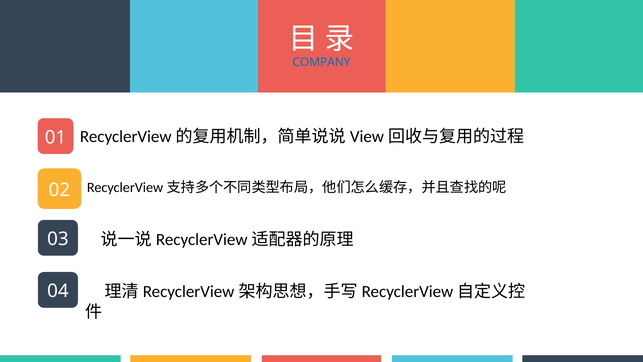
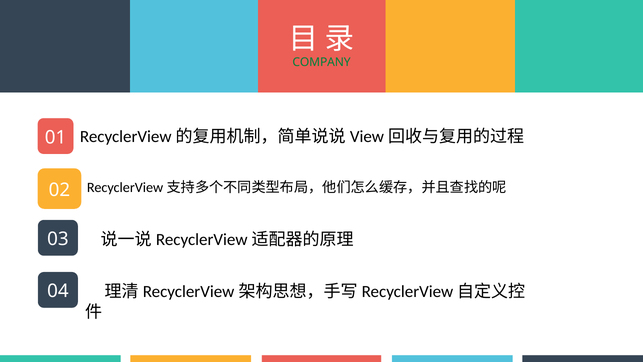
COMPANY colour: blue -> green (322, 62)
